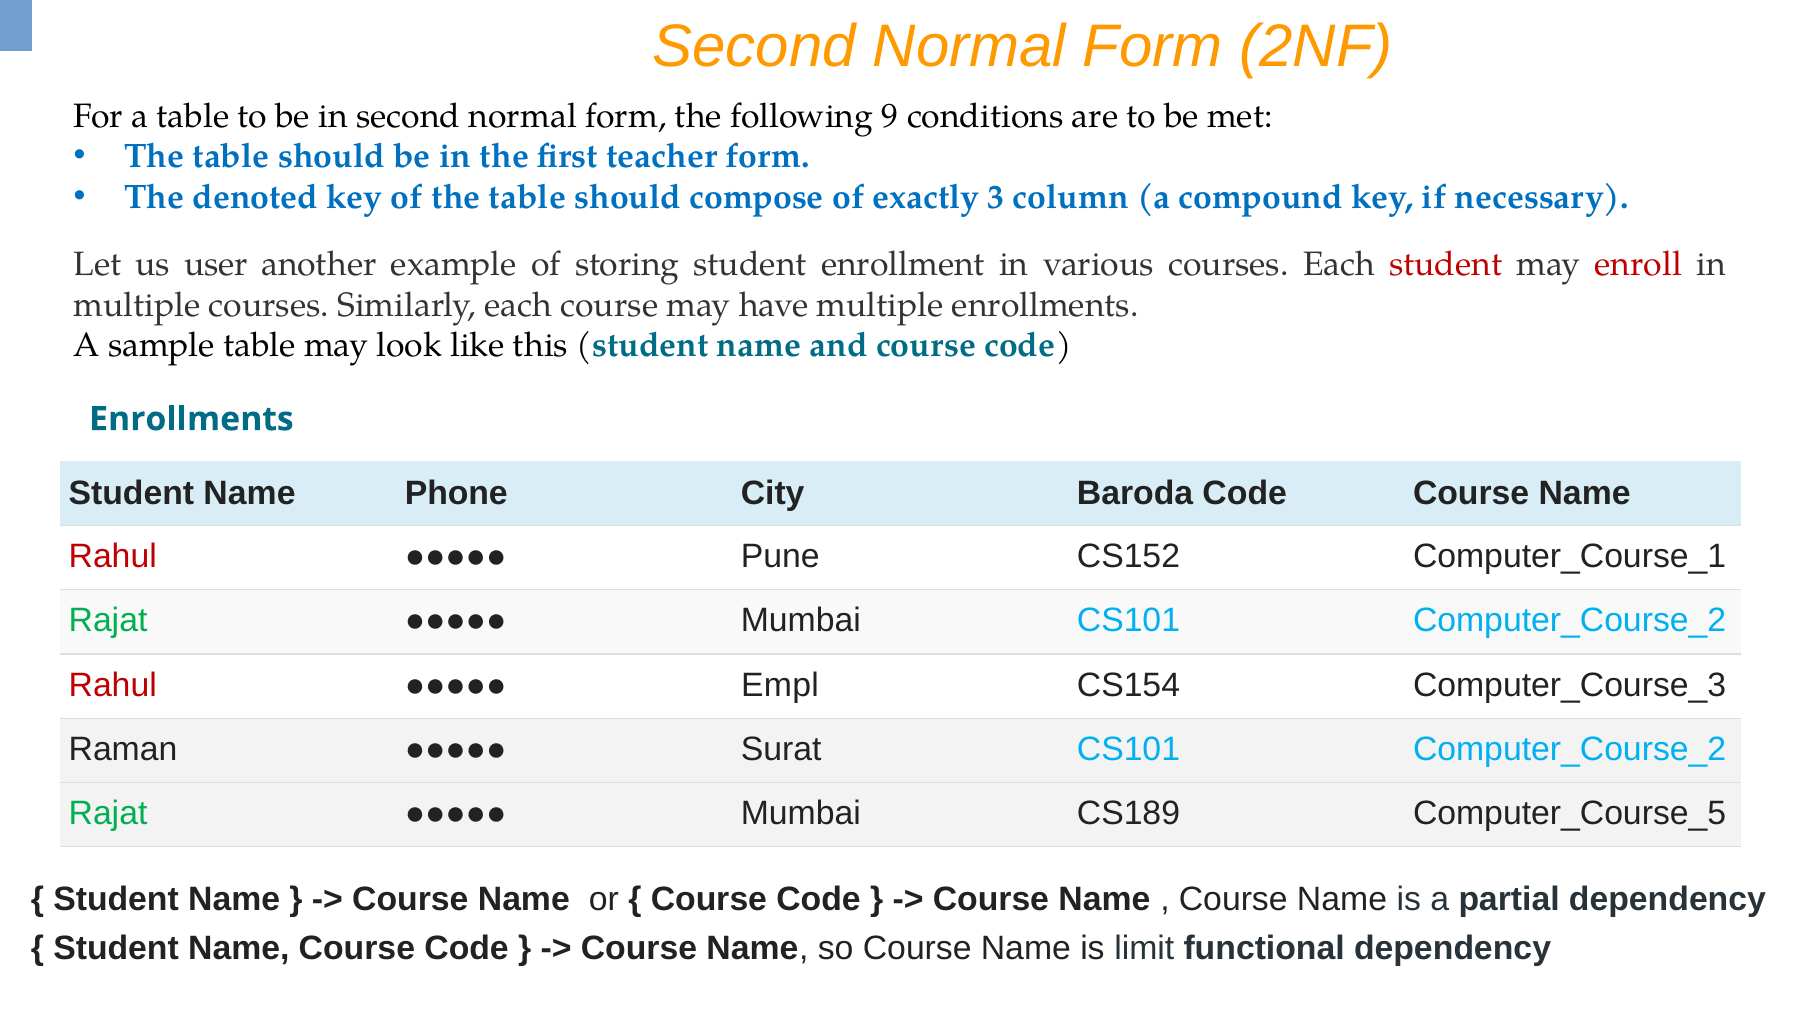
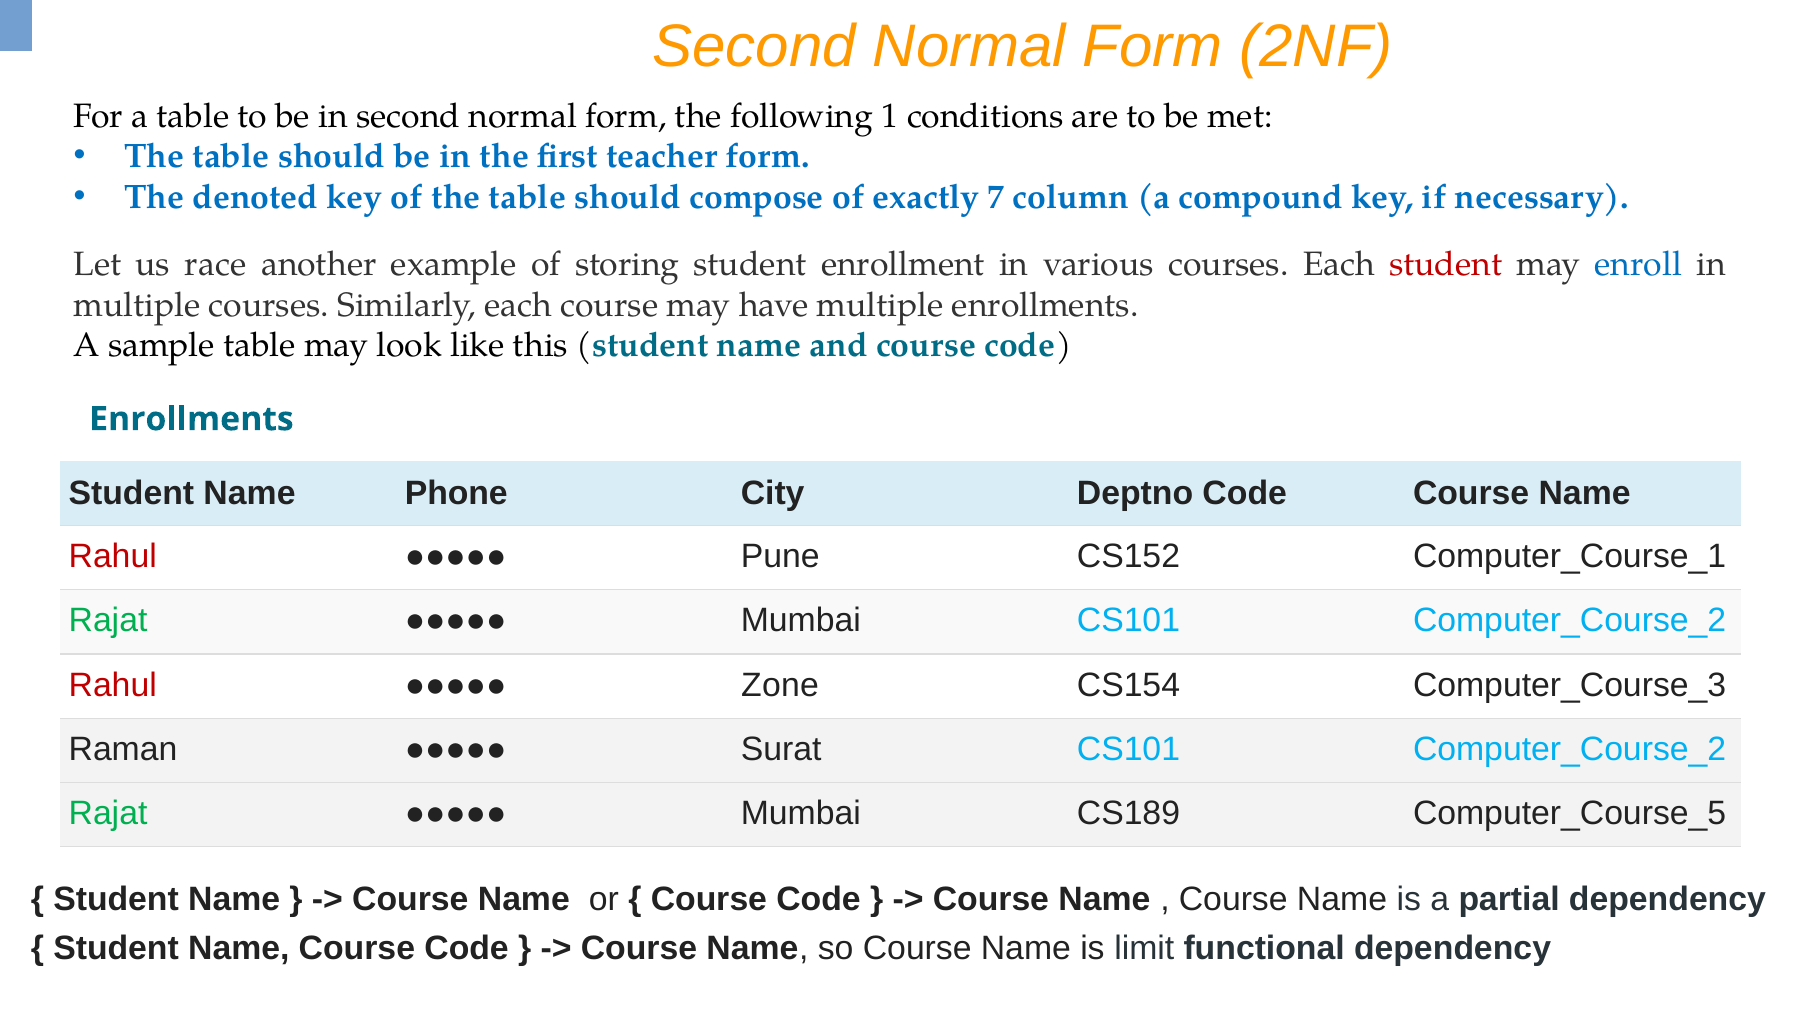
9: 9 -> 1 (890, 116)
3: 3 -> 7 (996, 197)
user: user -> race (216, 265)
enroll colour: red -> blue (1638, 265)
Baroda: Baroda -> Deptno (1135, 494)
Empl: Empl -> Zone (780, 685)
